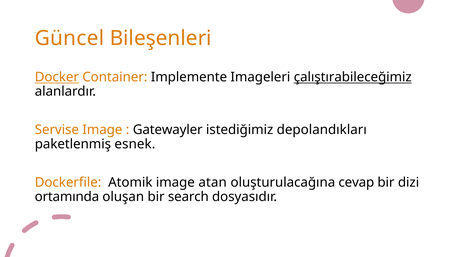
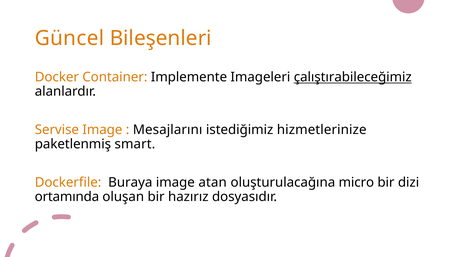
Docker underline: present -> none (57, 77)
Gatewayler: Gatewayler -> Mesajlarını (168, 130)
depolandıkları: depolandıkları -> hizmetlerinize (322, 130)
esnek: esnek -> smart (135, 144)
Atomik: Atomik -> Buraya (130, 182)
cevap: cevap -> micro (356, 182)
search: search -> hazırız (188, 196)
